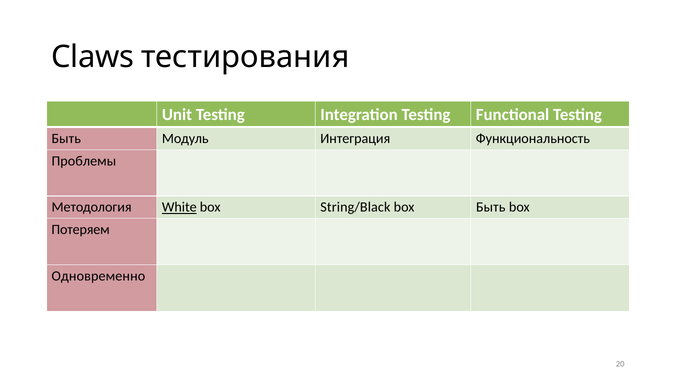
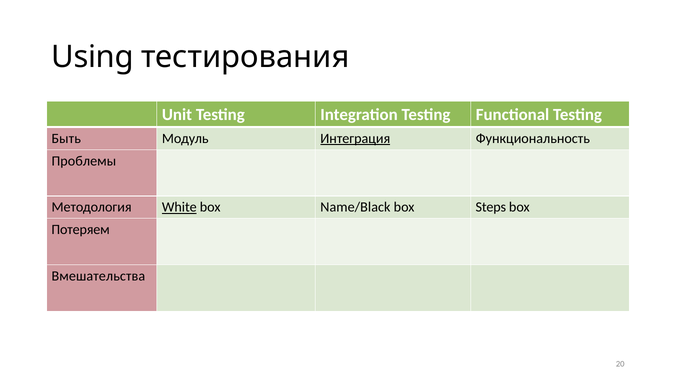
Claws: Claws -> Using (93, 57)
Интеграция underline: none -> present (355, 138)
String/Black: String/Black -> Name/Black (355, 207)
box Быть: Быть -> Steps (491, 207)
Одновременно: Одновременно -> Вмешательства (98, 276)
